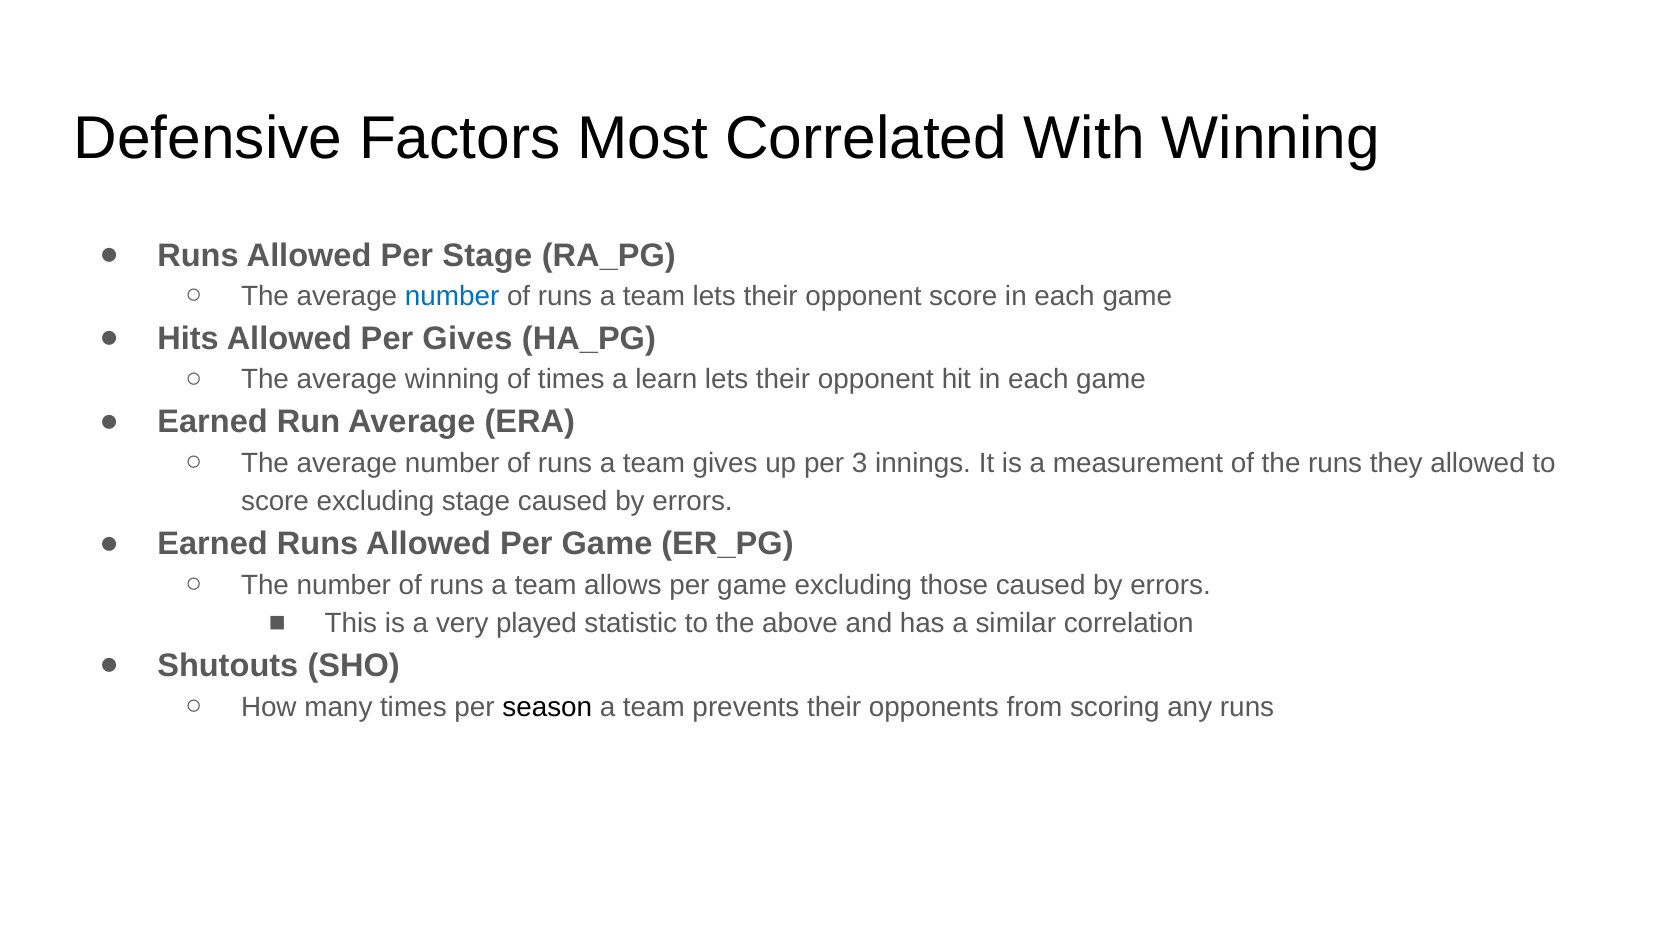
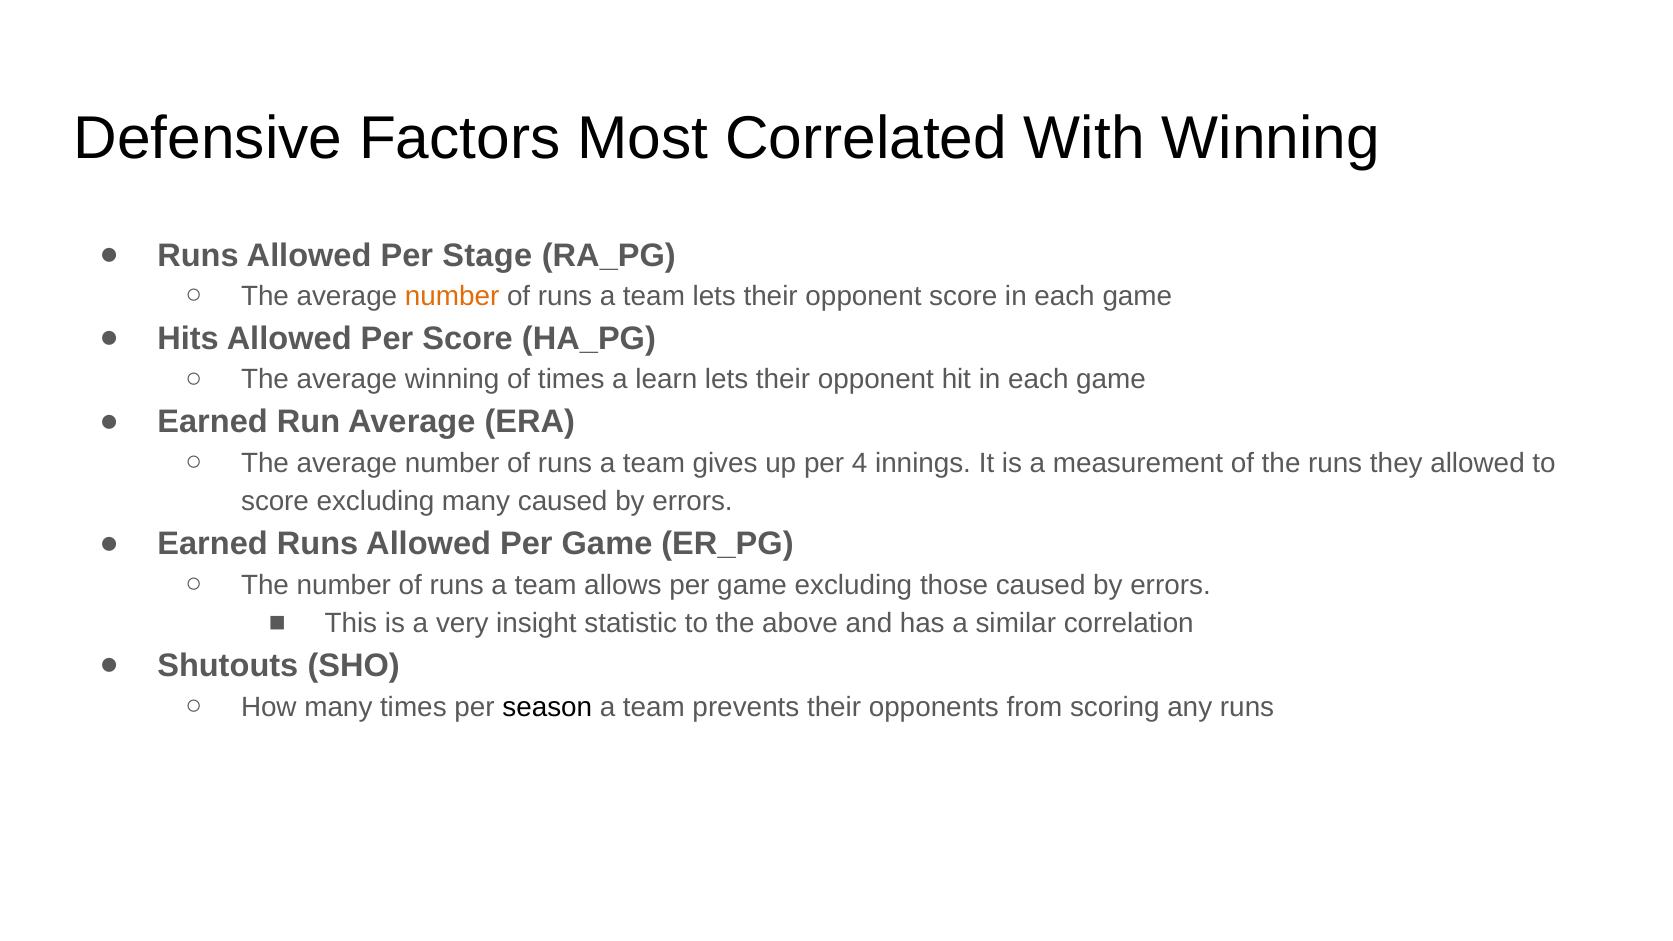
number colour: blue -> orange (452, 296)
Per Gives: Gives -> Score (468, 339)
3: 3 -> 4 (860, 463)
excluding stage: stage -> many (476, 502)
played: played -> insight (536, 624)
